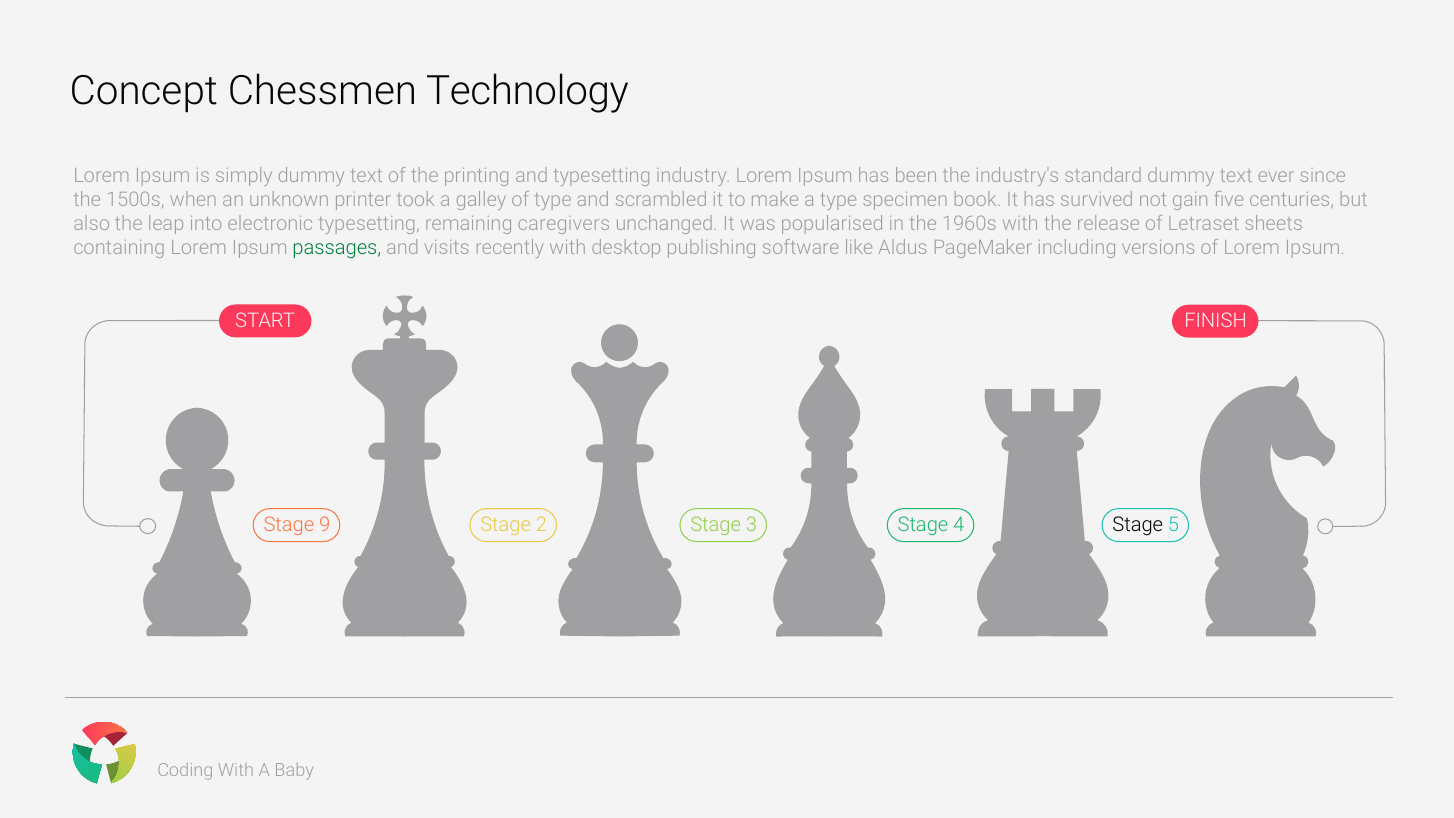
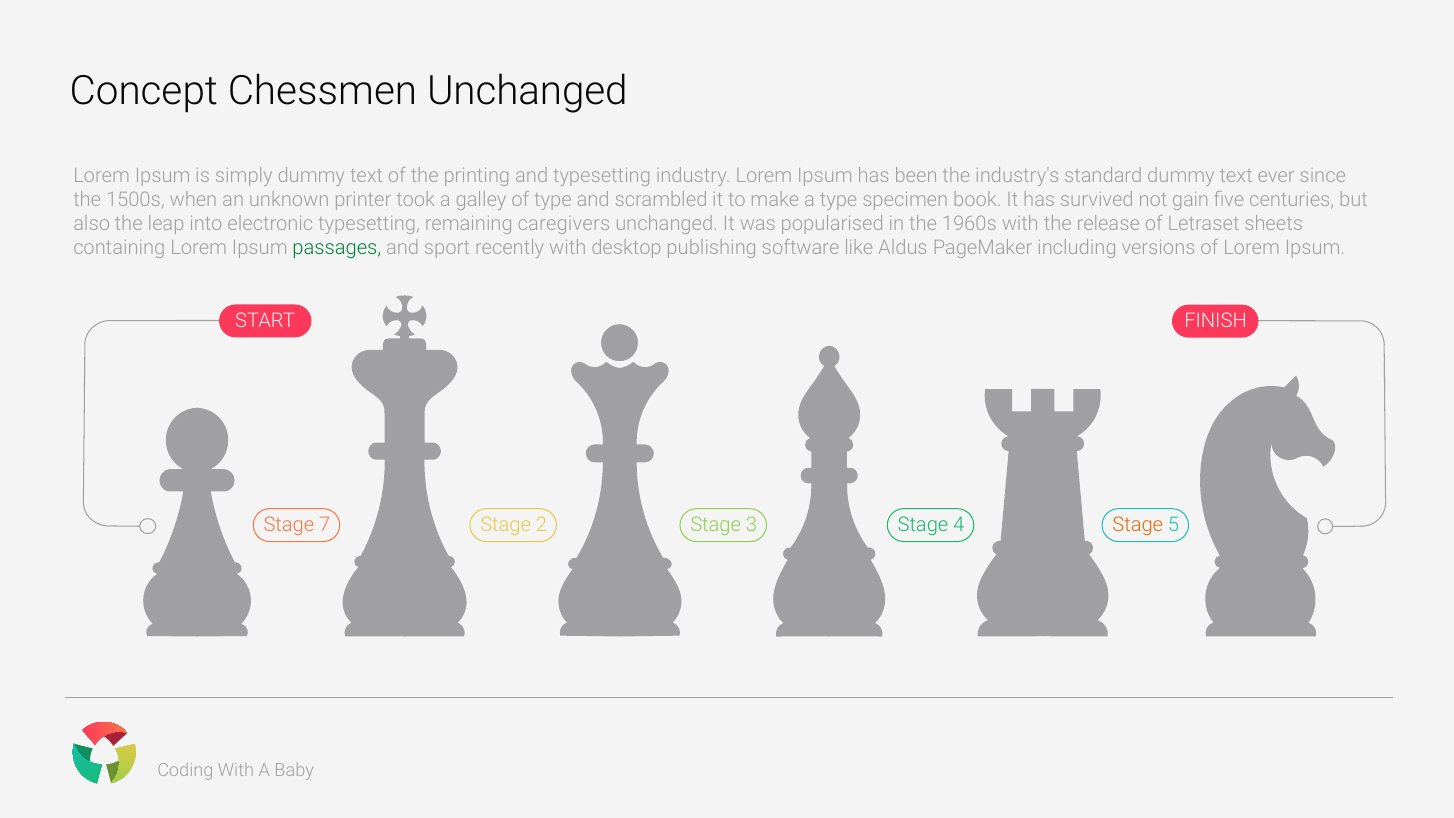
Chessmen Technology: Technology -> Unchanged (527, 92)
visits: visits -> sport (447, 248)
9: 9 -> 7 (325, 525)
Stage colour: black -> orange (1138, 525)
